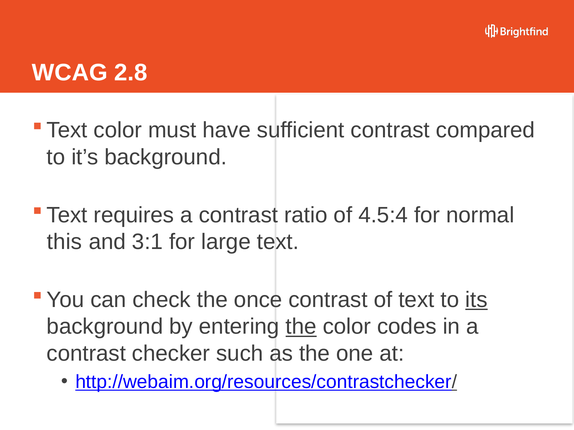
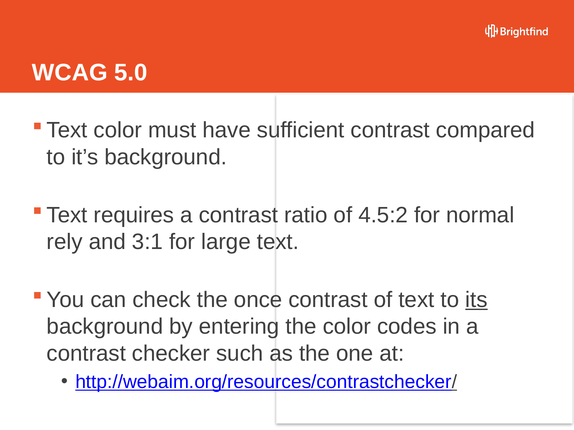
2.8: 2.8 -> 5.0 (131, 73)
4.5:4: 4.5:4 -> 4.5:2 (383, 215)
this: this -> rely (65, 242)
the underline: present -> none (301, 327)
